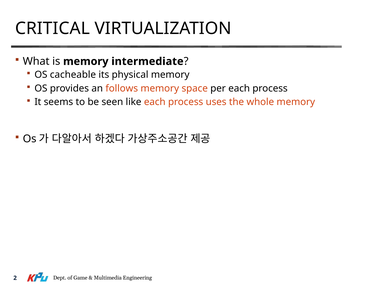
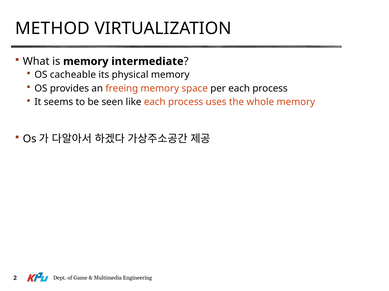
CRITICAL: CRITICAL -> METHOD (52, 28)
follows: follows -> freeing (122, 89)
